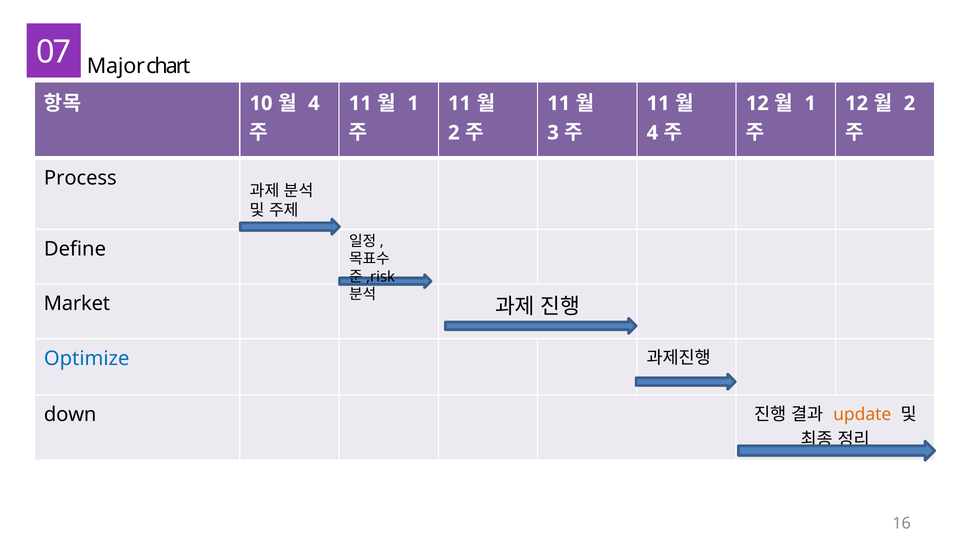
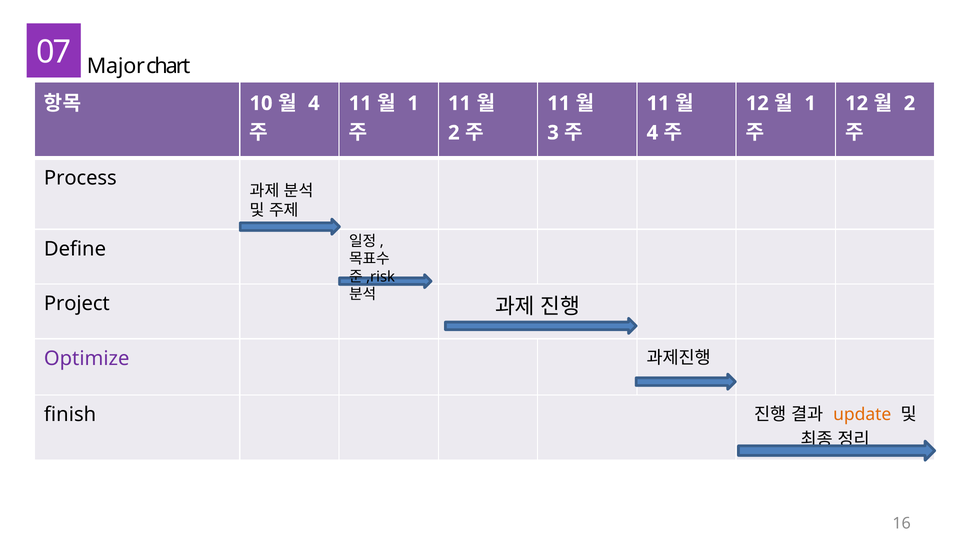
Market: Market -> Project (77, 304)
Optimize colour: blue -> purple (87, 359)
down: down -> finish (70, 415)
